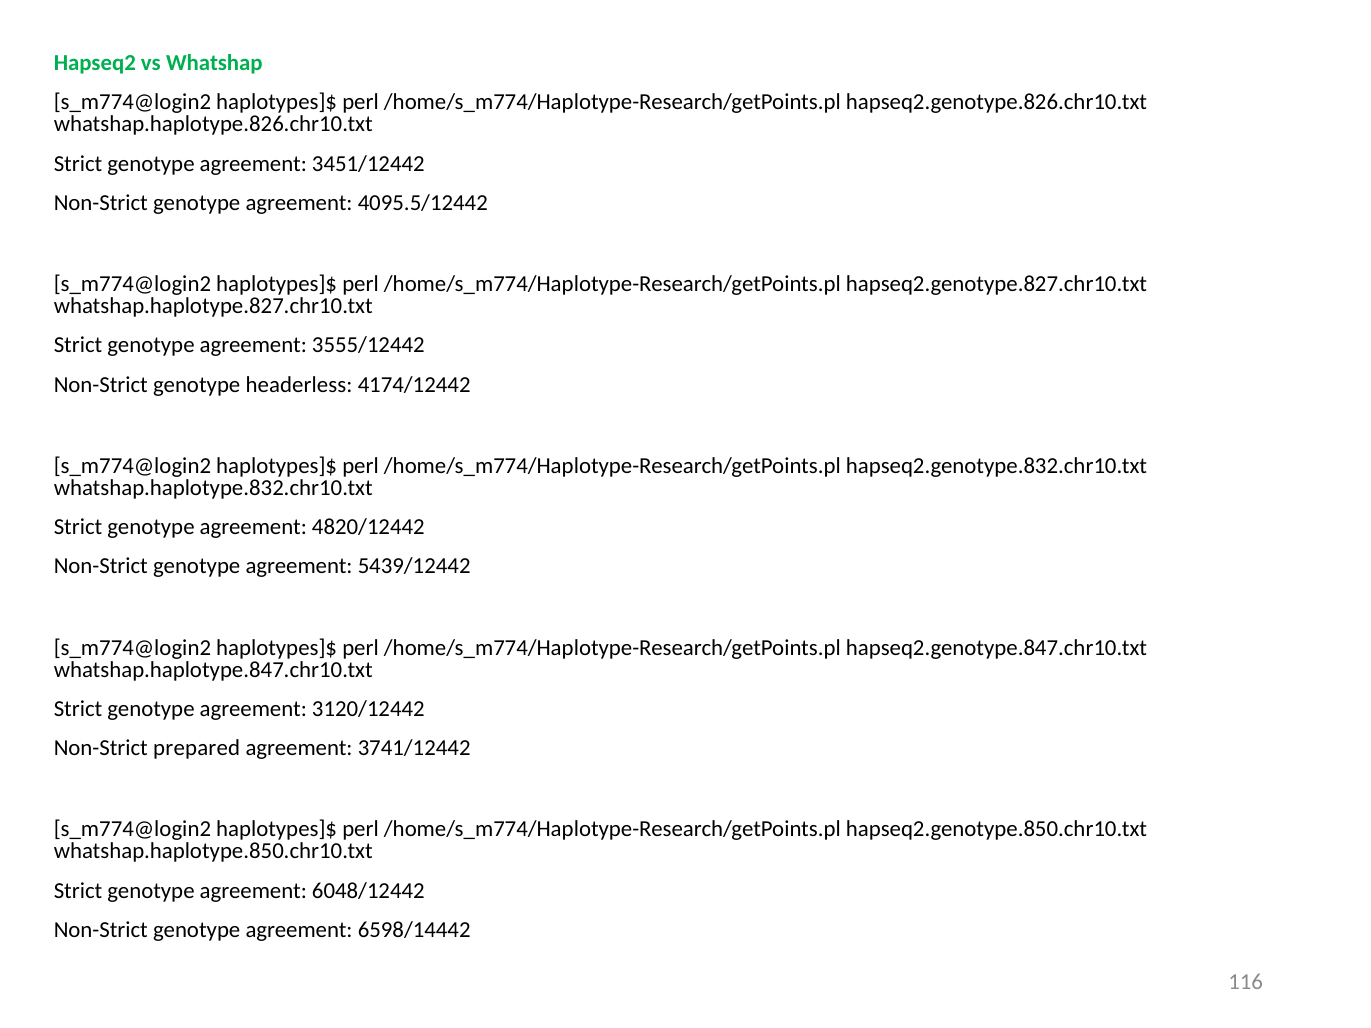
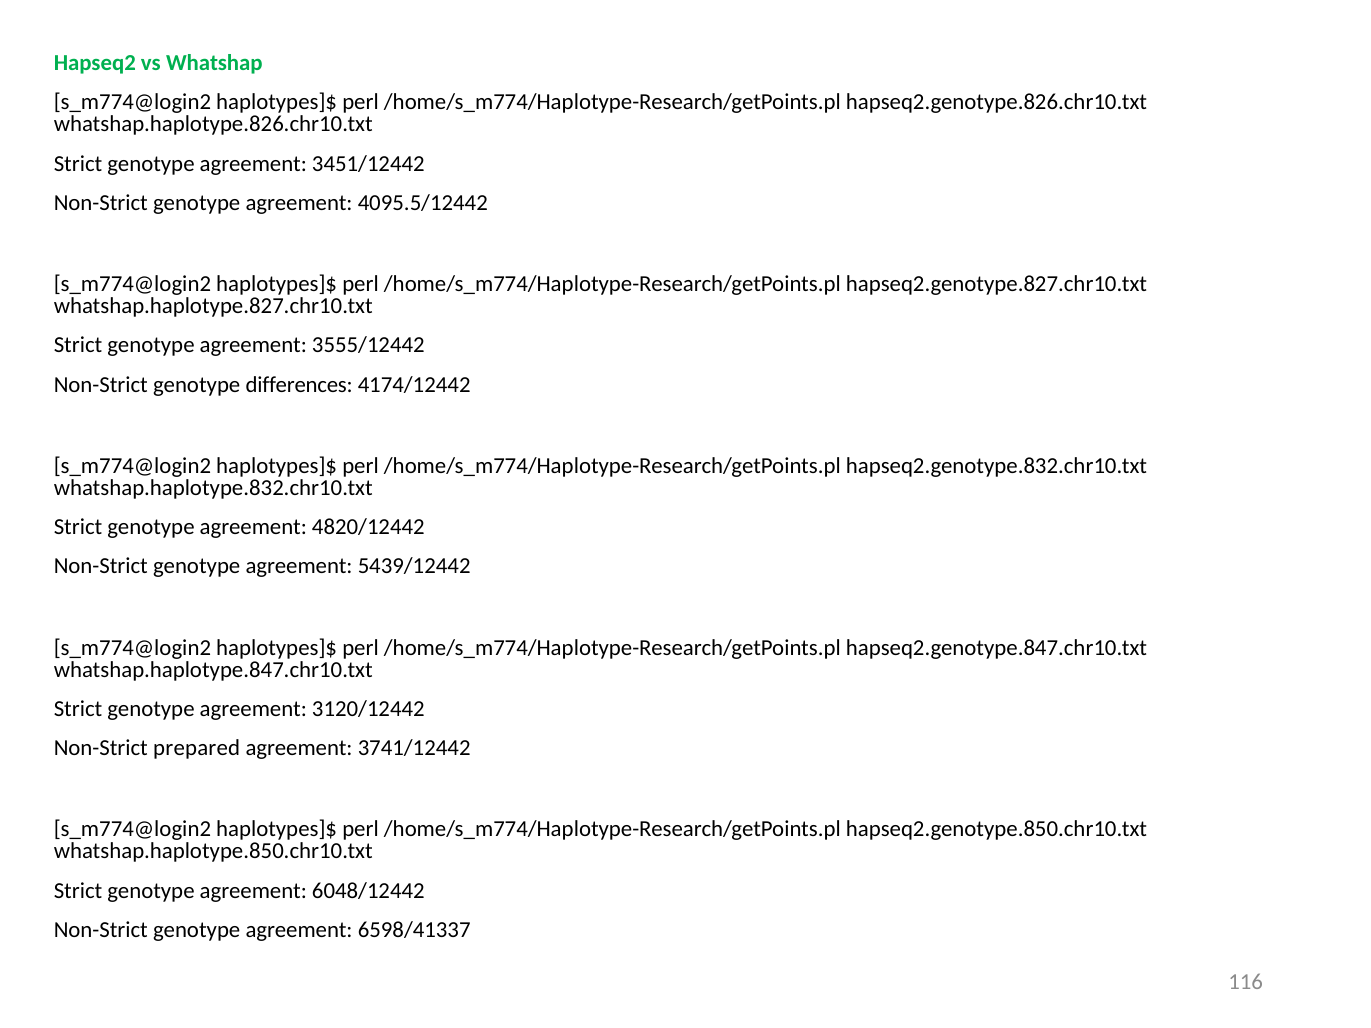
headerless: headerless -> differences (299, 385)
6598/14442: 6598/14442 -> 6598/41337 (414, 930)
